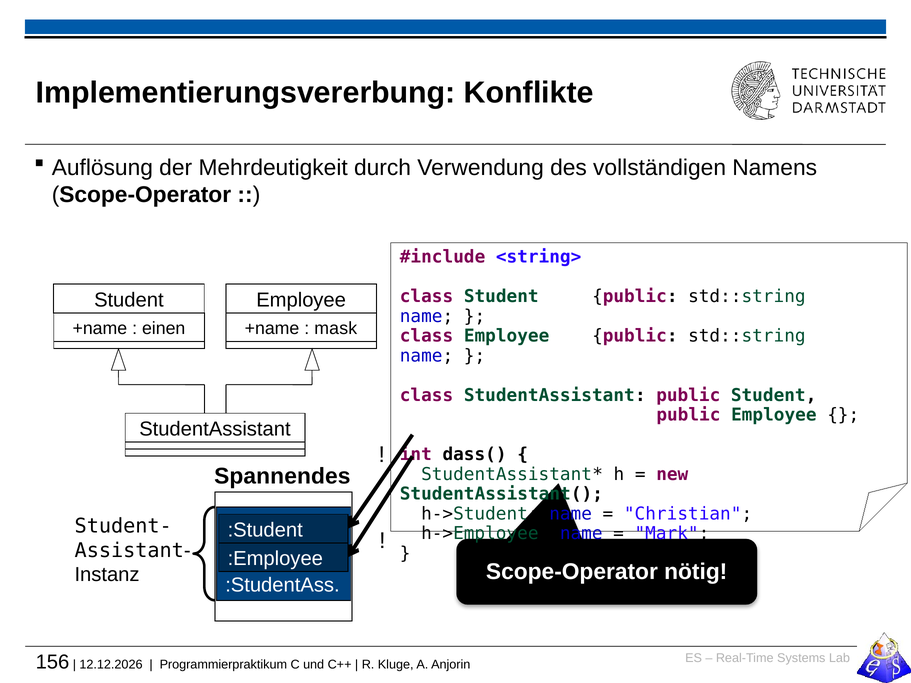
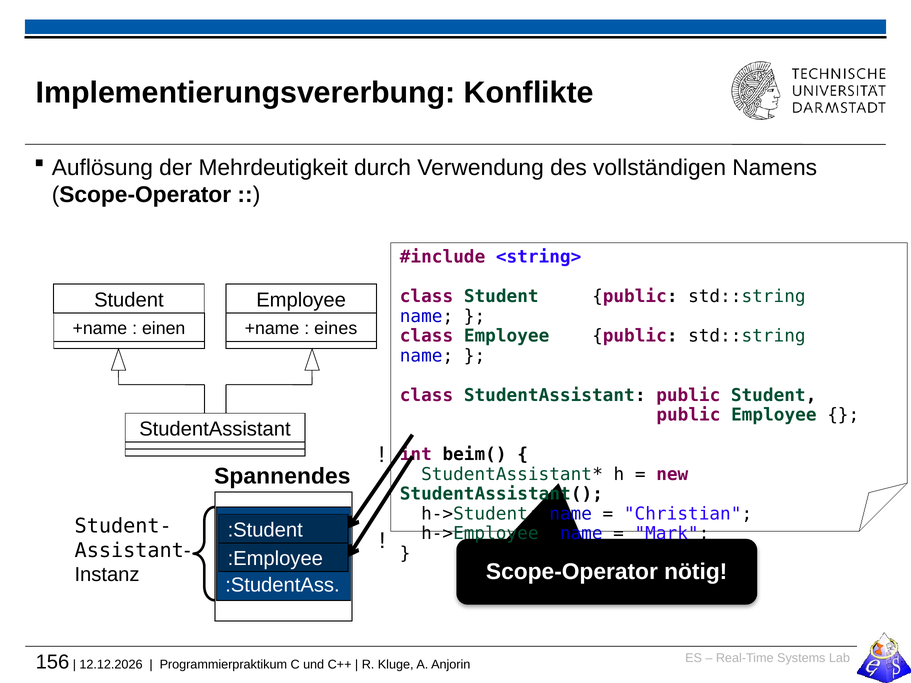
mask: mask -> eines (336, 329)
dass(: dass( -> beim( (475, 455)
